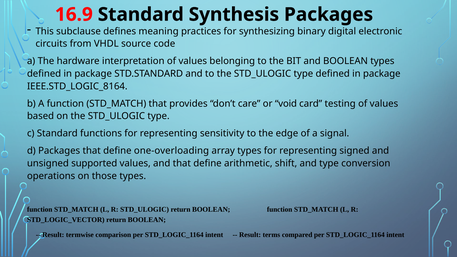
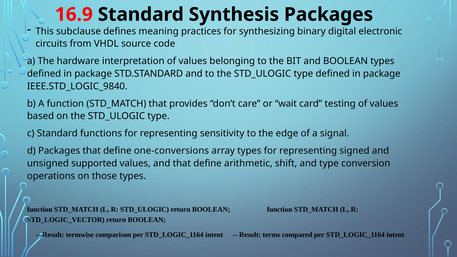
IEEE.STD_LOGIC_8164: IEEE.STD_LOGIC_8164 -> IEEE.STD_LOGIC_9840 (77, 86)
void: void -> wait (286, 104)
one-overloading: one-overloading -> one-conversions (171, 151)
